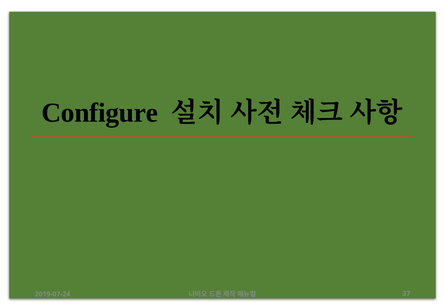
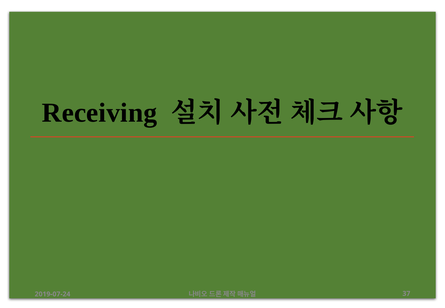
Configure: Configure -> Receiving (99, 113)
